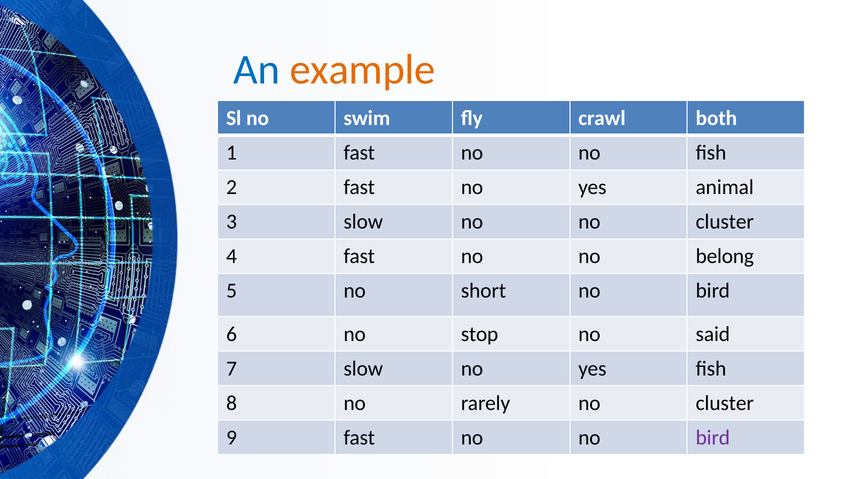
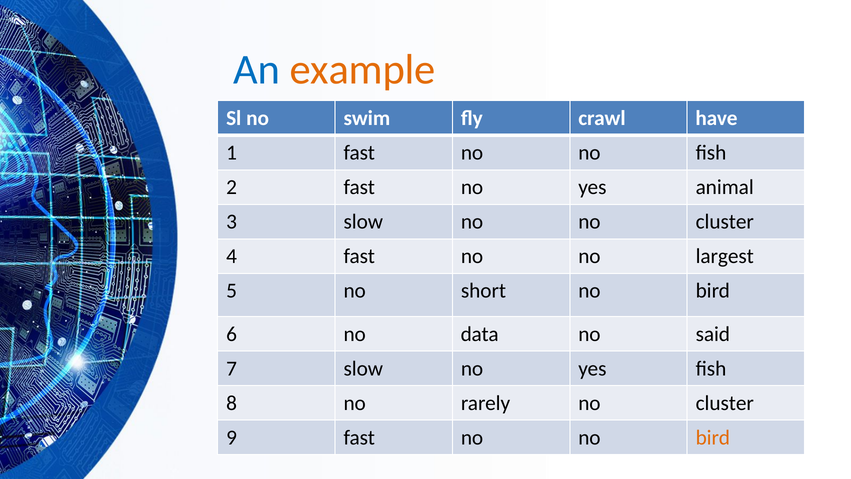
both: both -> have (716, 118)
belong: belong -> largest (725, 256)
stop: stop -> data (480, 334)
bird colour: purple -> orange (713, 437)
